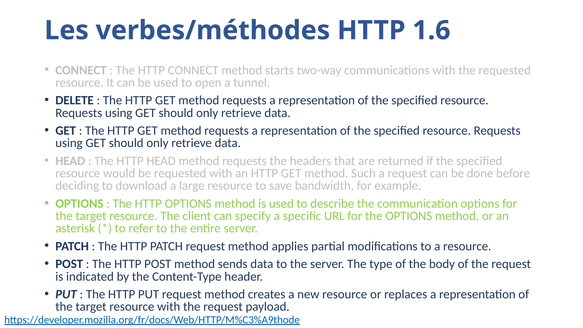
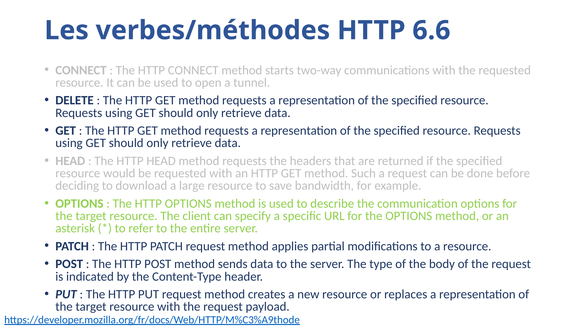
1.6: 1.6 -> 6.6 (431, 30)
